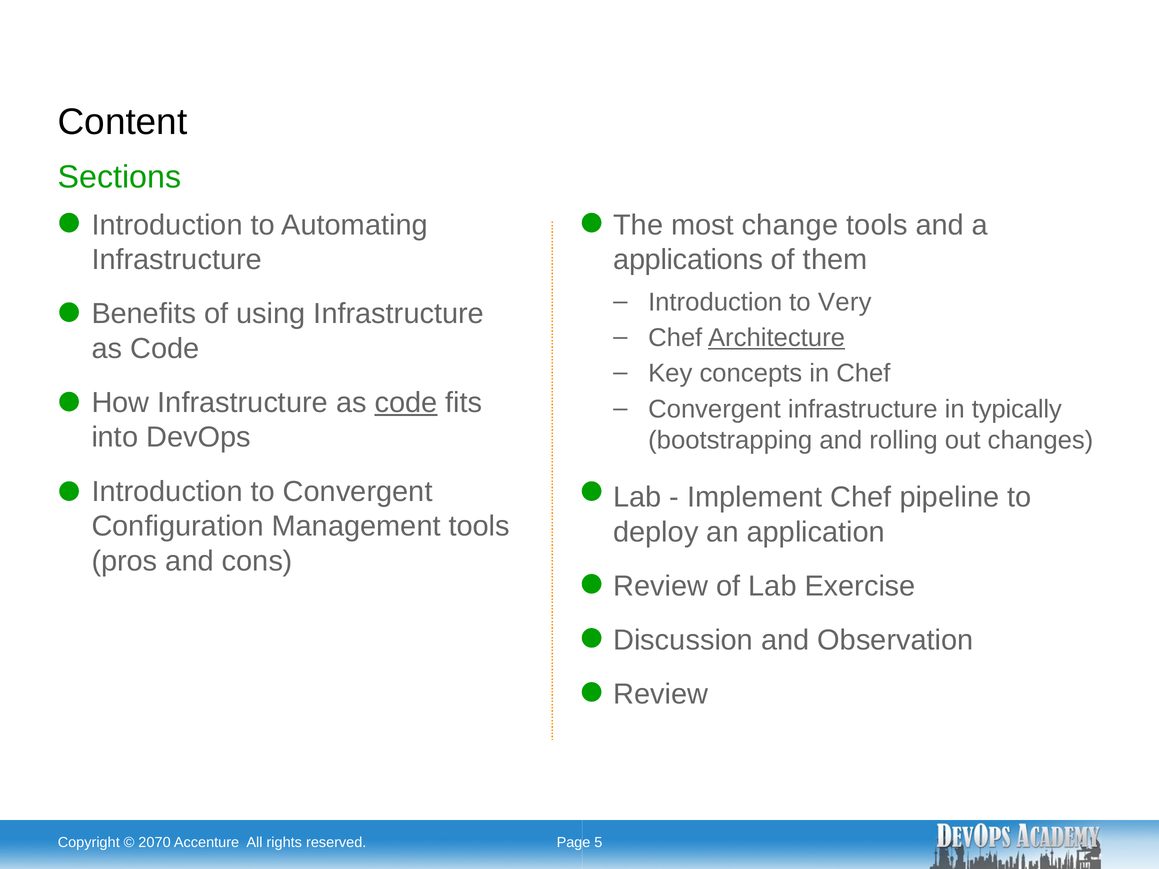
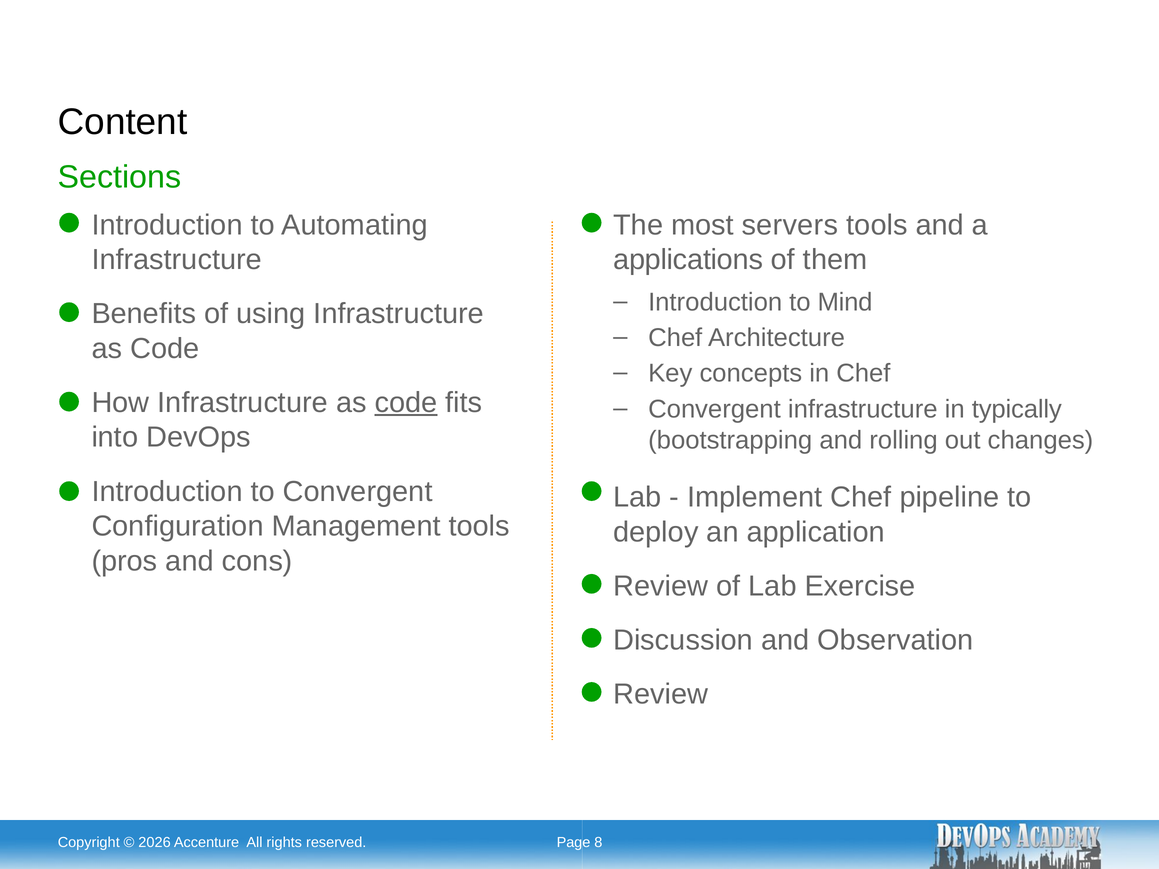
change: change -> servers (790, 225)
Very: Very -> Mind (845, 302)
Architecture underline: present -> none (777, 338)
2070: 2070 -> 2026 (155, 843)
5: 5 -> 8 (598, 843)
